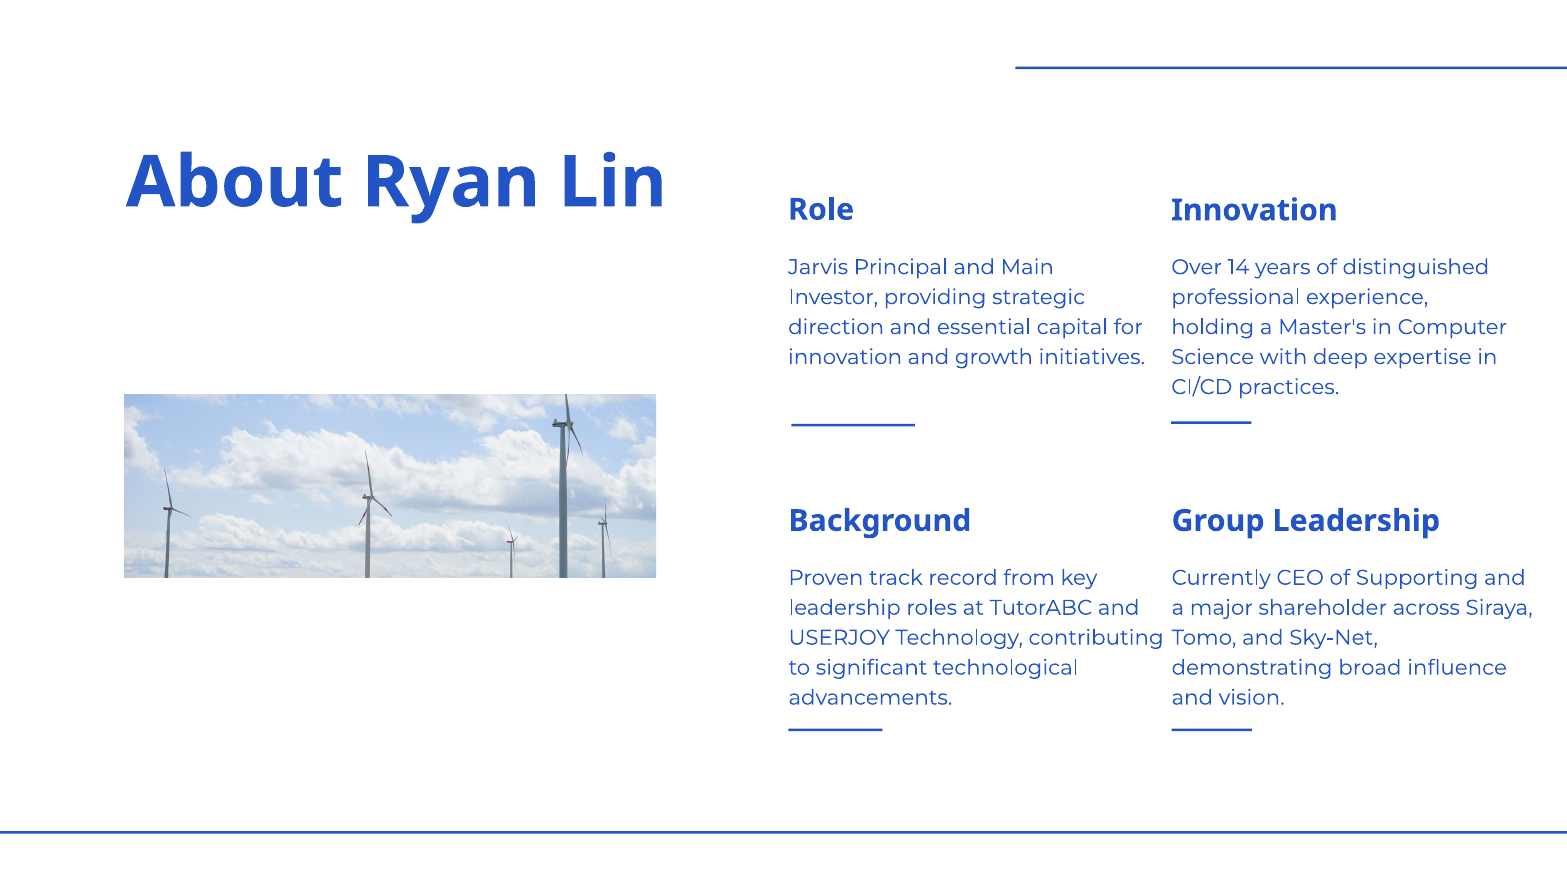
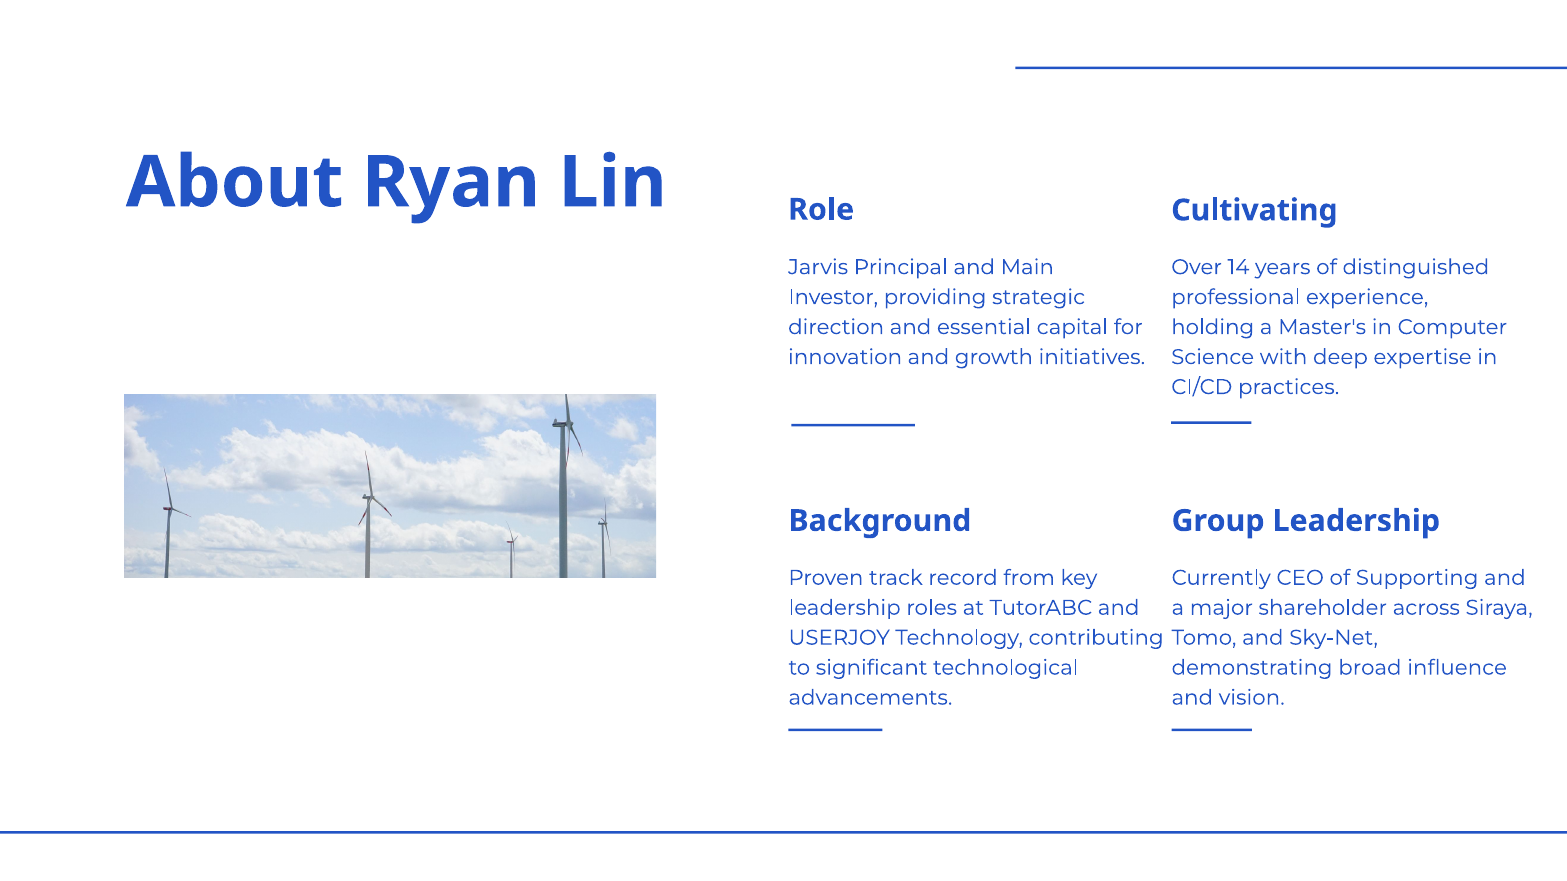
Innovation: Innovation -> Cultivating (1254, 210)
